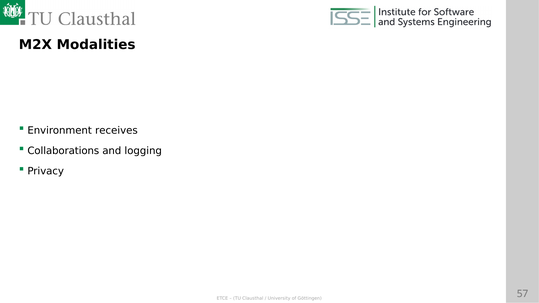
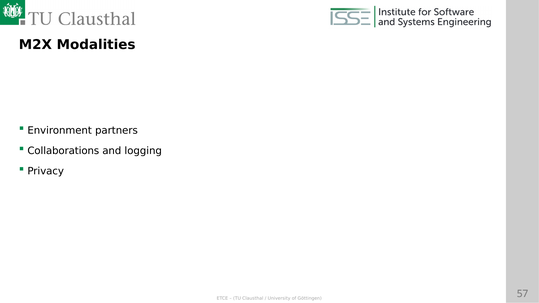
receives: receives -> partners (116, 131)
